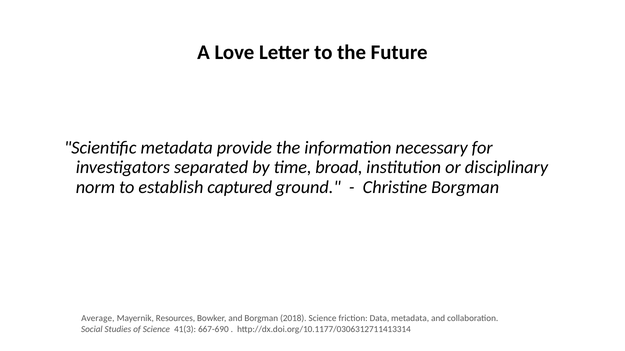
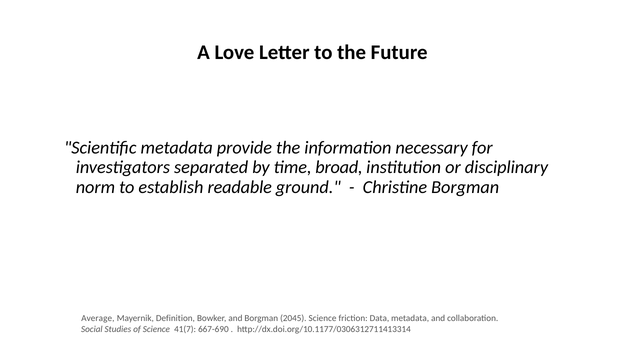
captured: captured -> readable (240, 187)
Resources: Resources -> Definition (175, 319)
2018: 2018 -> 2045 (293, 319)
41(3: 41(3 -> 41(7 (185, 330)
